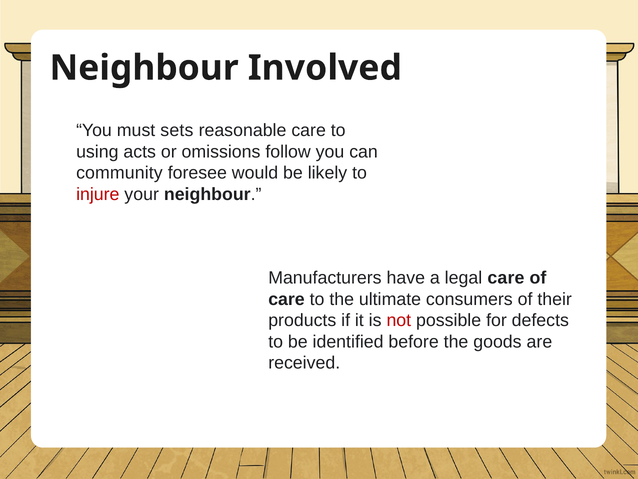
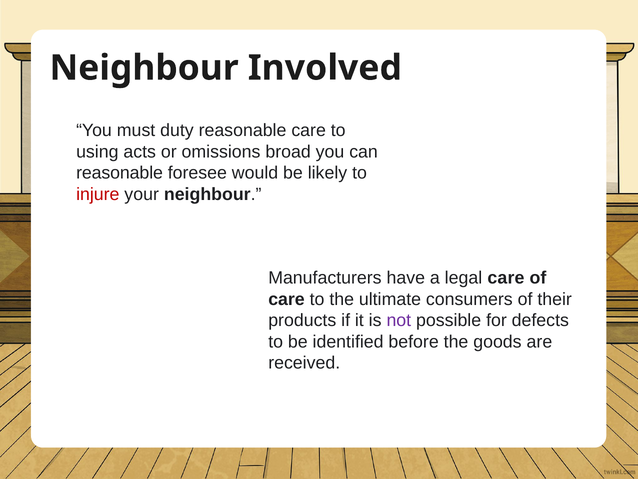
sets: sets -> duty (177, 130)
follow: follow -> broad (288, 152)
community: community -> reasonable (120, 173)
not colour: red -> purple (399, 320)
